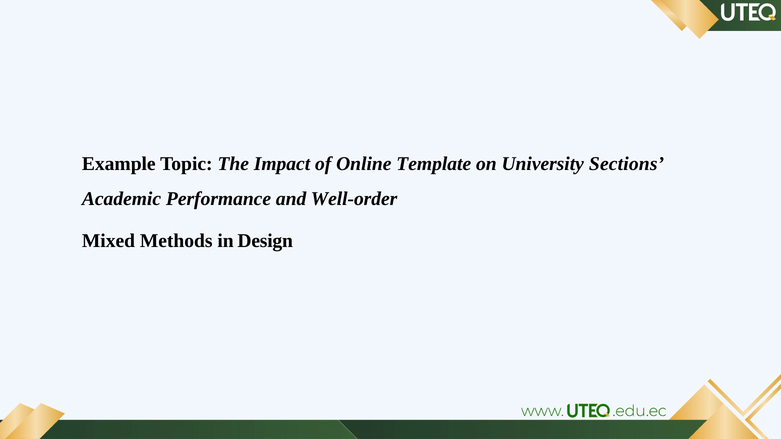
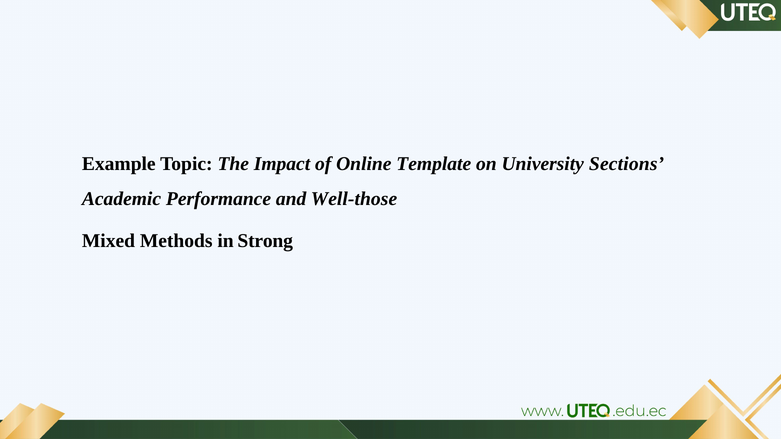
Well-order: Well-order -> Well-those (354, 199)
Design: Design -> Strong (265, 241)
